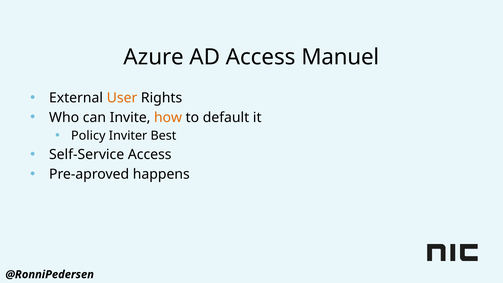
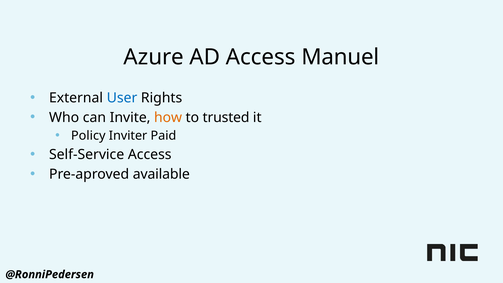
User colour: orange -> blue (122, 98)
default: default -> trusted (226, 117)
Best: Best -> Paid (163, 136)
happens: happens -> available (161, 174)
